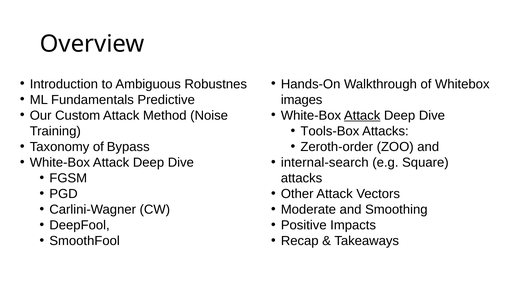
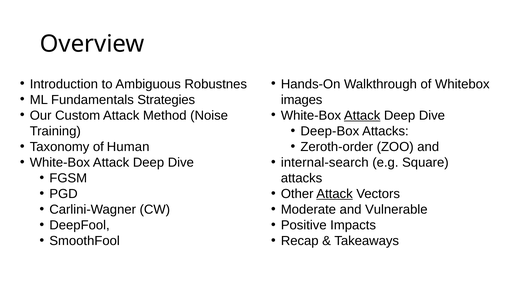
Predictive: Predictive -> Strategies (166, 100)
Tools-Box: Tools-Box -> Deep-Box (330, 131)
Bypass: Bypass -> Human (128, 147)
Attack underline: none -> present (335, 194)
Smoothing: Smoothing -> Vulnerable (396, 210)
